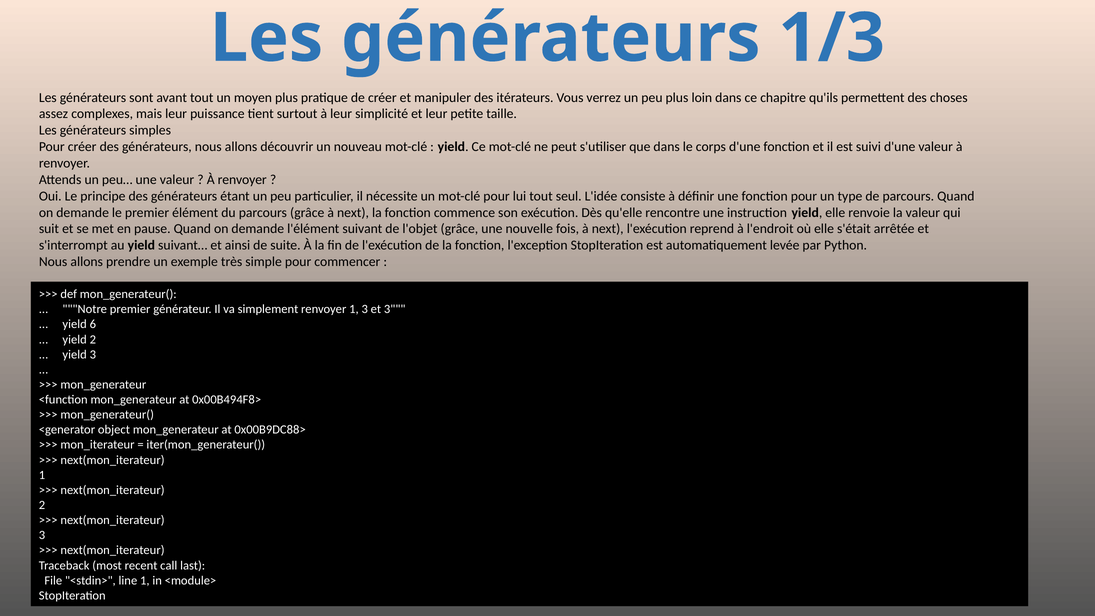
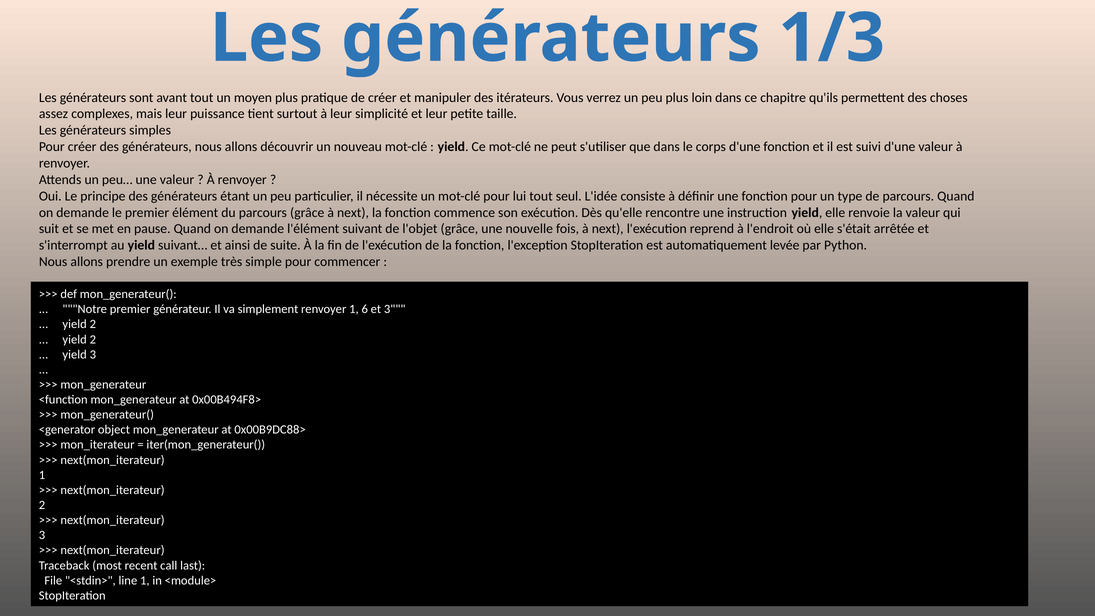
1 3: 3 -> 6 (365, 309)
6: 6 -> 2 (93, 324)
